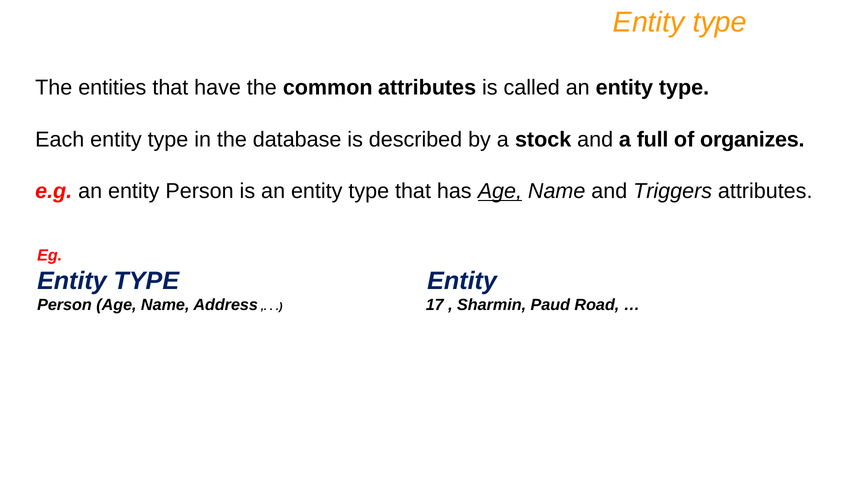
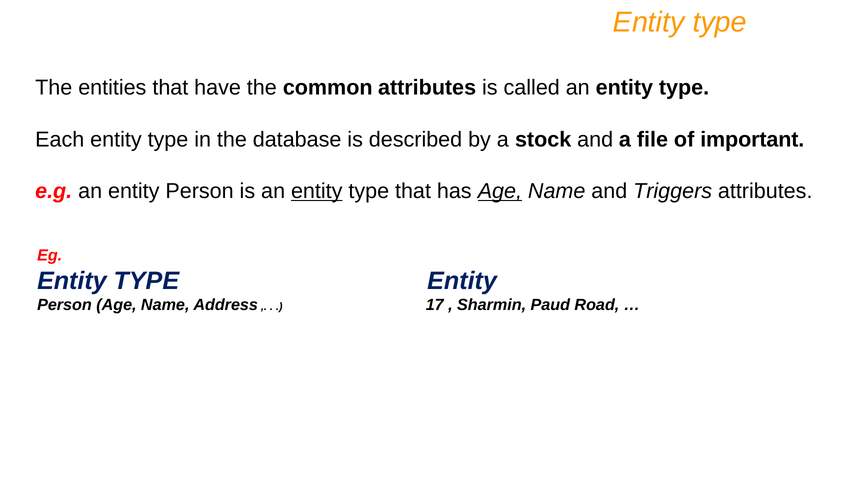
full: full -> file (652, 139)
organizes: organizes -> important (752, 139)
entity underline: none -> present (317, 191)
